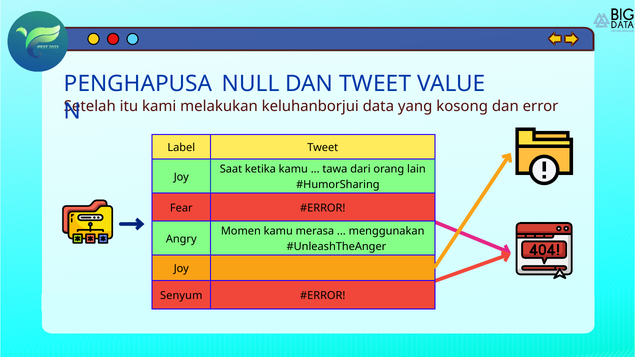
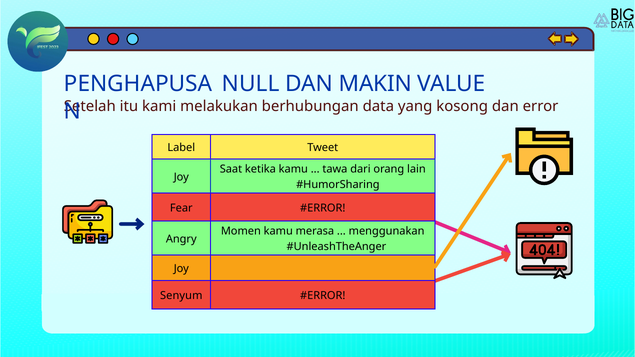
DAN TWEET: TWEET -> MAKIN (375, 84)
keluhanborjui: keluhanborjui -> berhubungan (310, 106)
